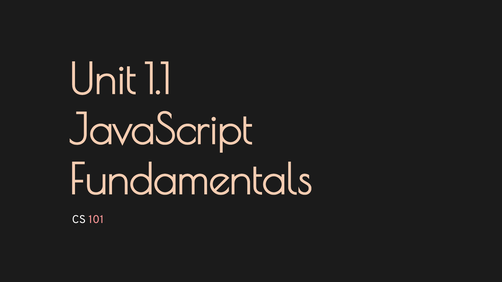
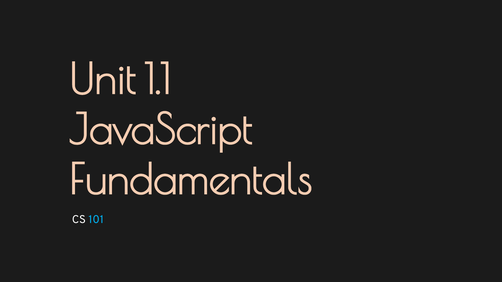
101 colour: pink -> light blue (96, 220)
